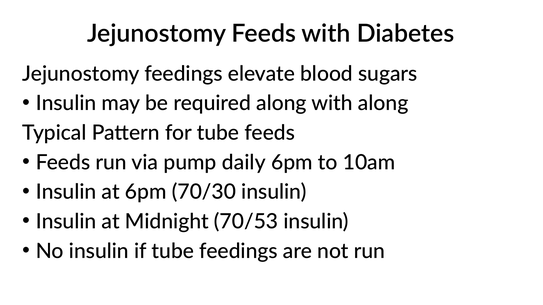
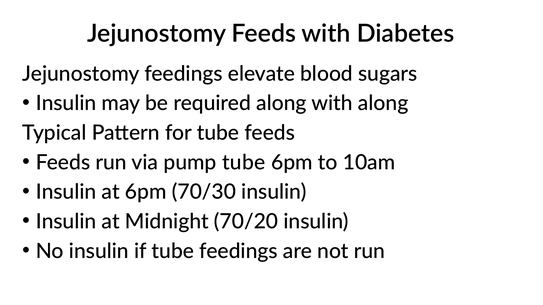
pump daily: daily -> tube (244, 163)
70/53: 70/53 -> 70/20 (246, 222)
